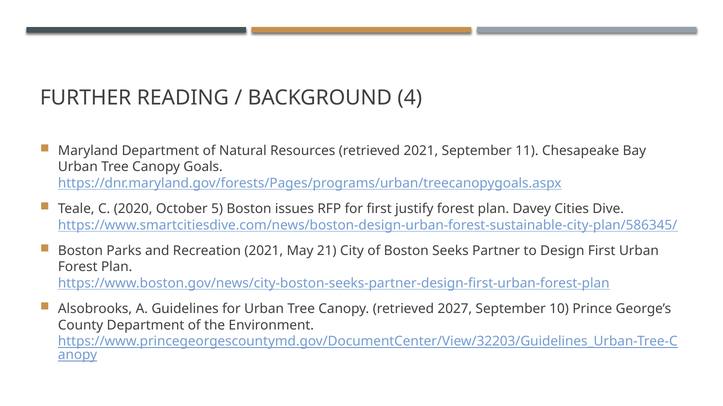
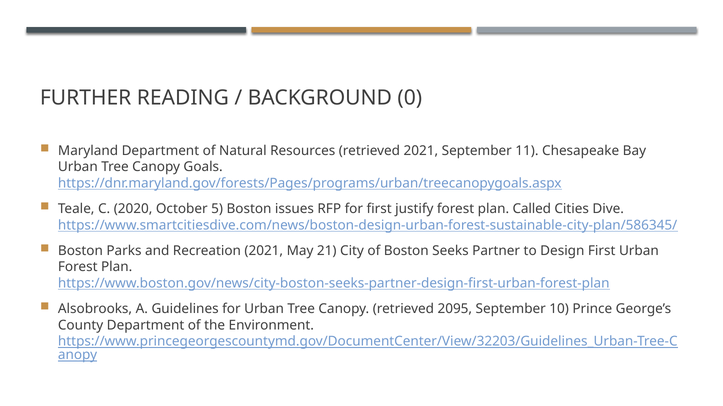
4: 4 -> 0 (410, 98)
Davey: Davey -> Called (532, 209)
2027: 2027 -> 2095 (455, 309)
